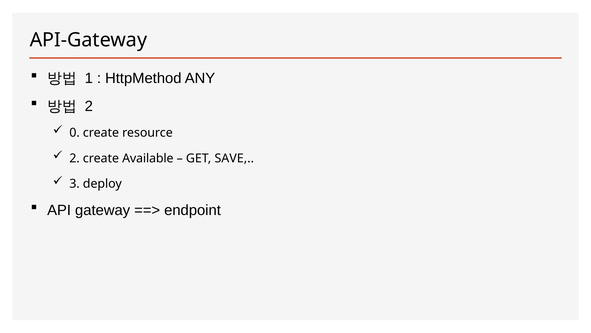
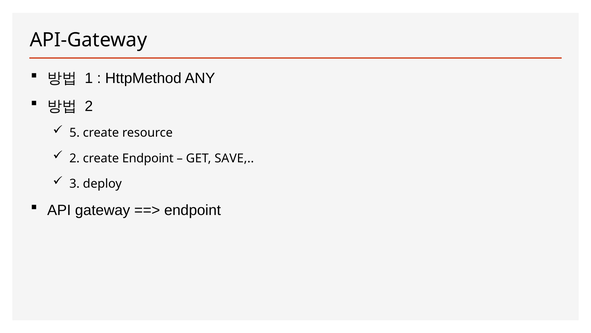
0: 0 -> 5 (75, 133)
create Available: Available -> Endpoint (148, 158)
